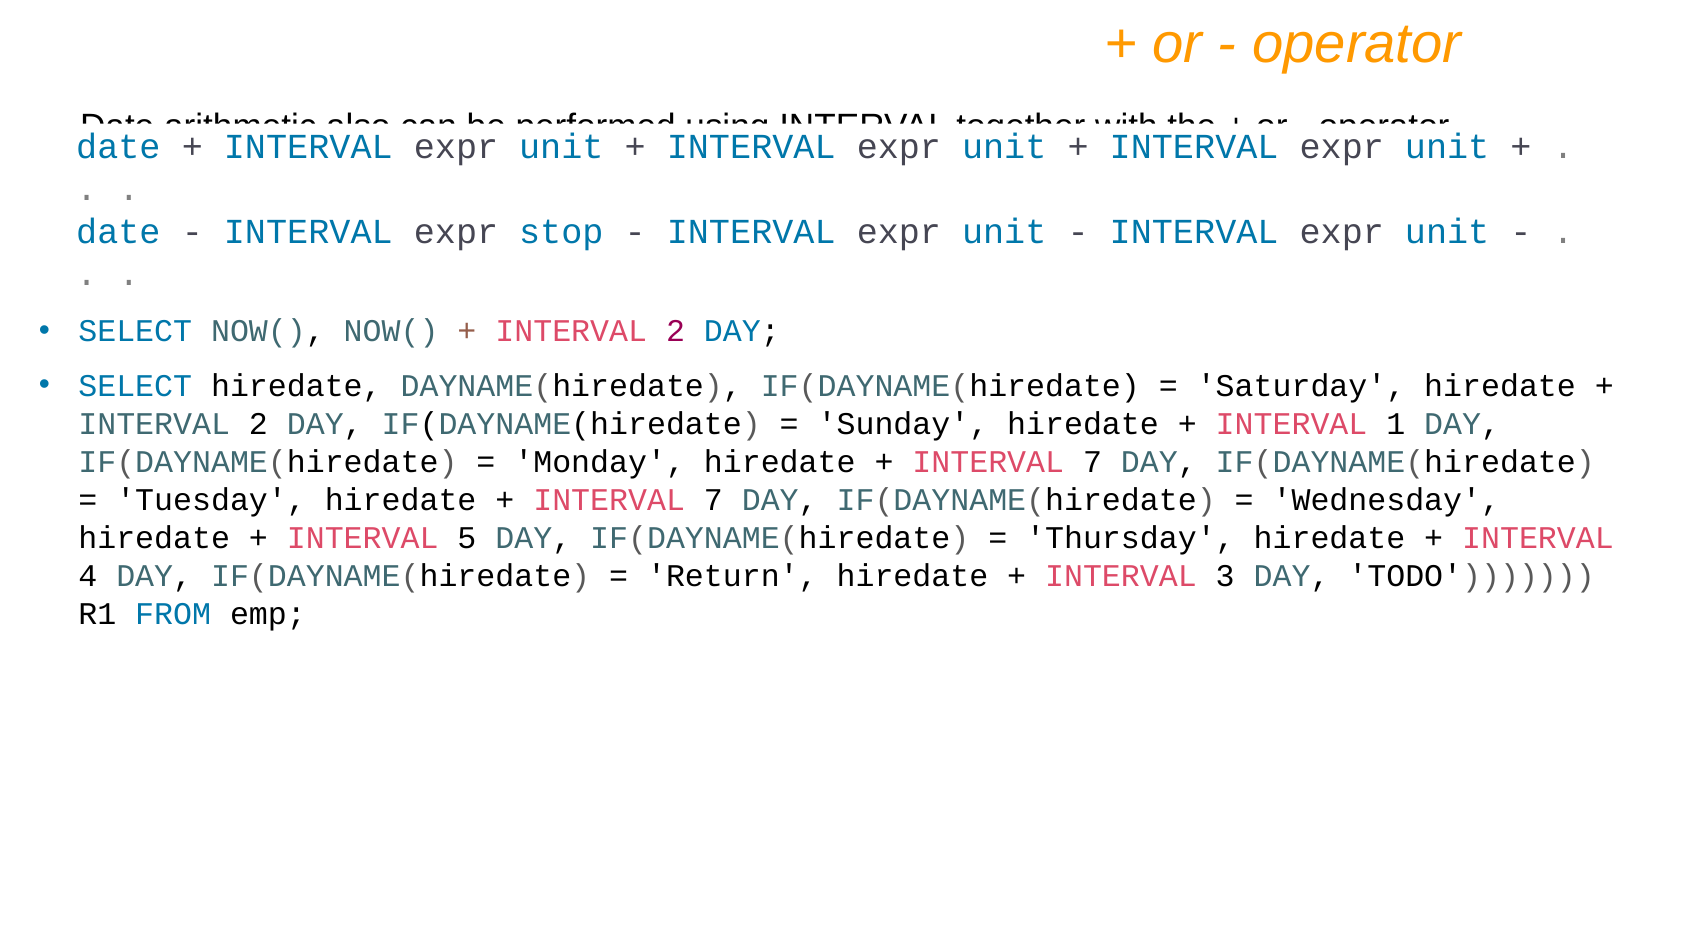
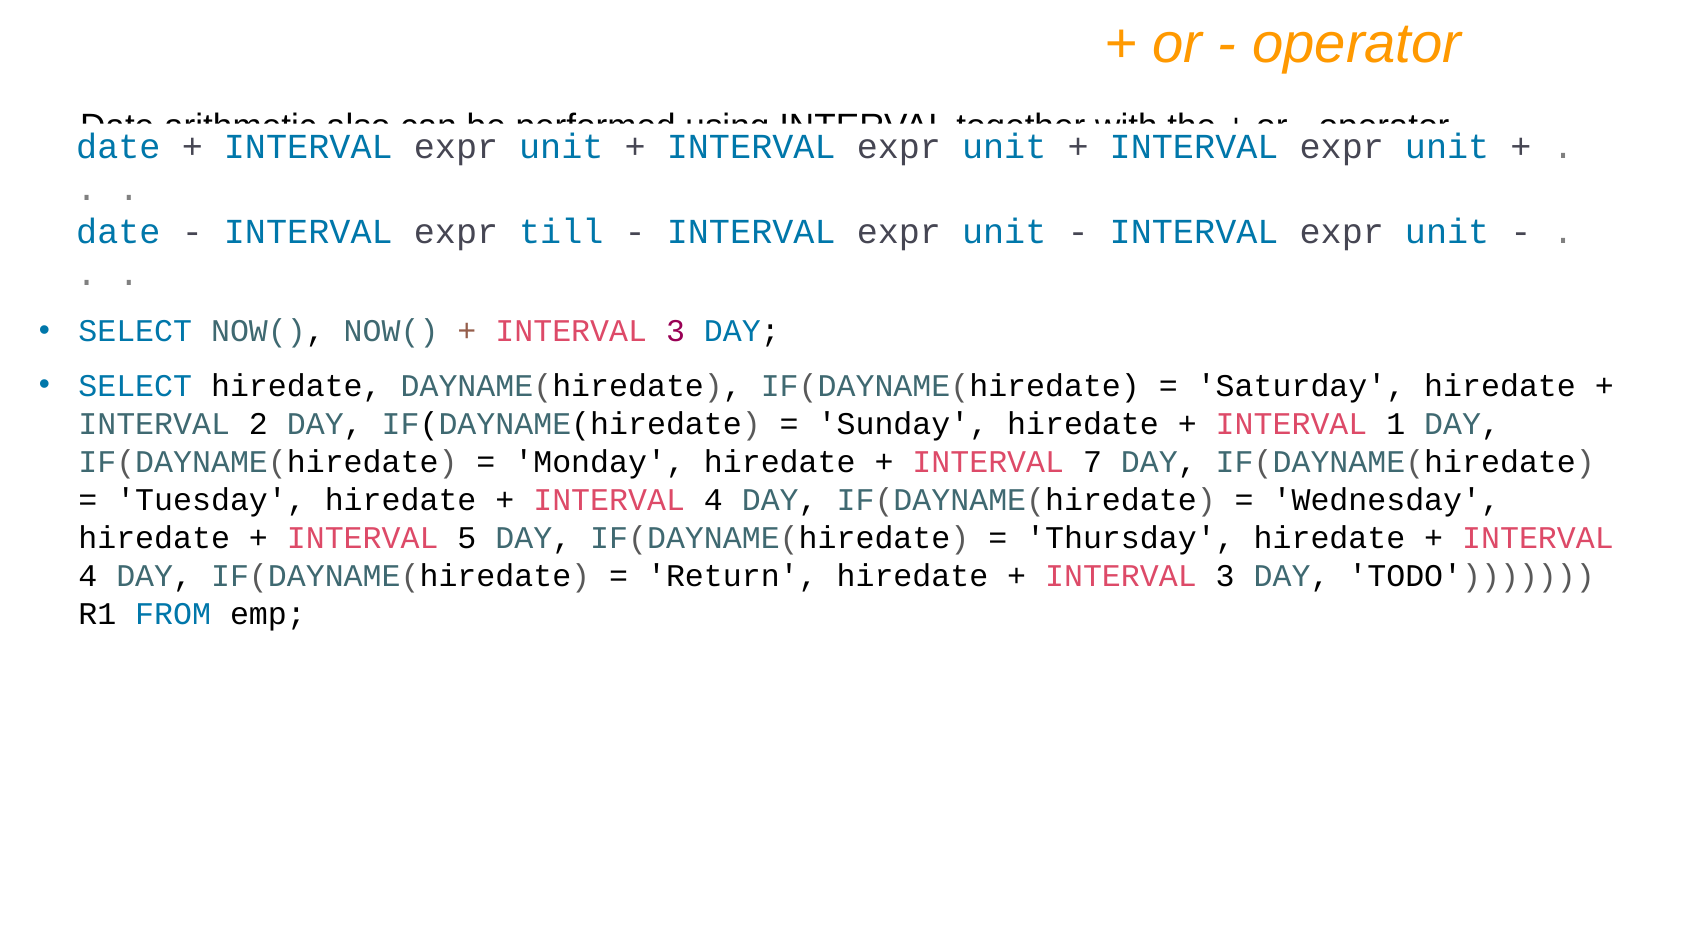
stop: stop -> till (561, 231)
2: 2 -> 3 (675, 331)
7: 7 -> 4 (713, 500)
